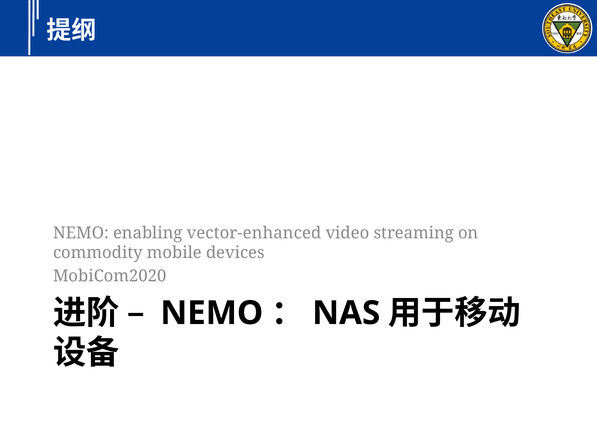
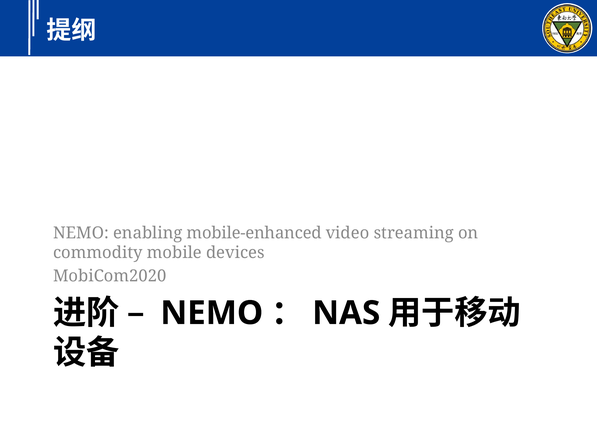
vector-enhanced: vector-enhanced -> mobile-enhanced (254, 233)
